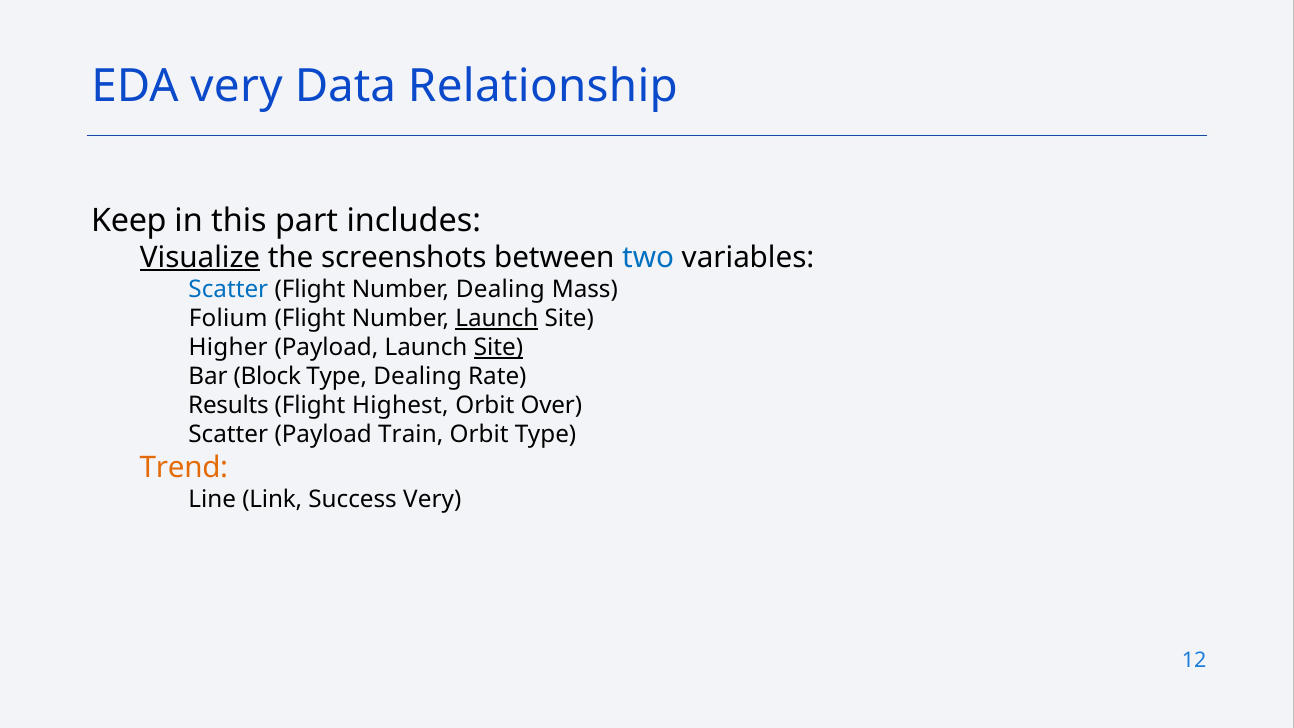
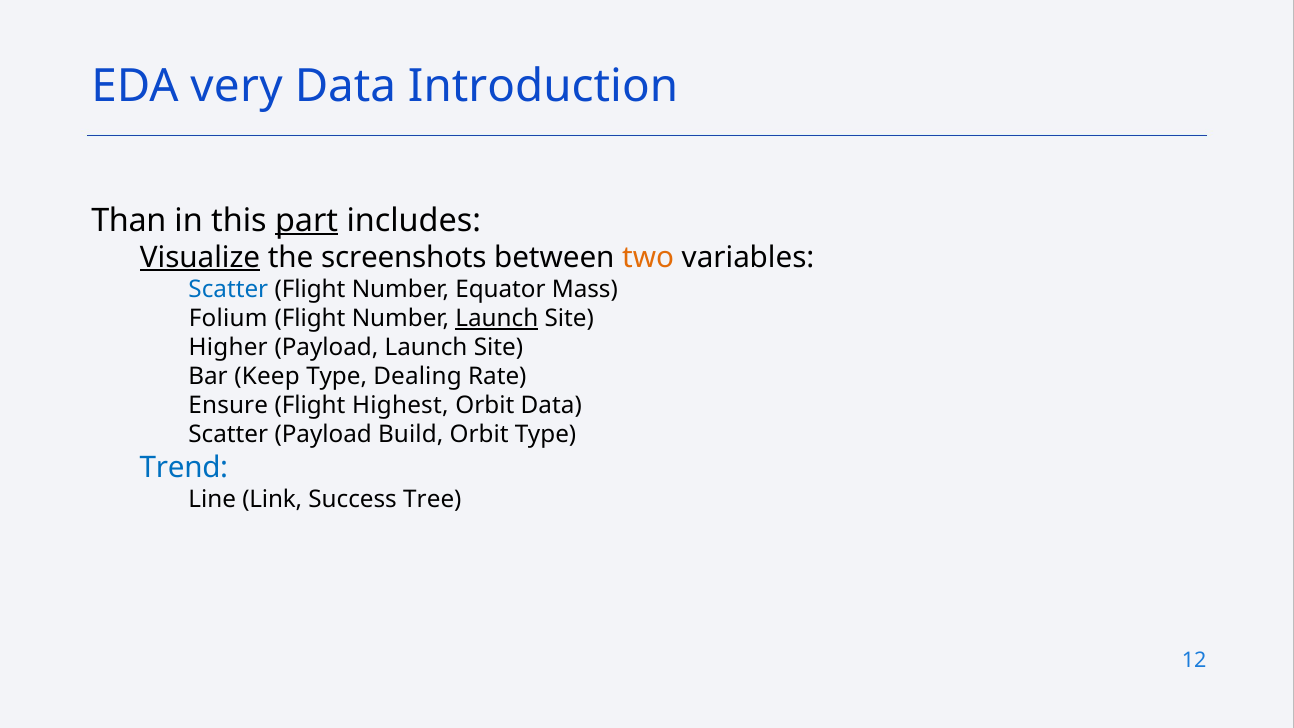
Relationship: Relationship -> Introduction (543, 86)
Keep: Keep -> Than (129, 220)
part underline: none -> present (307, 220)
two colour: blue -> orange (648, 257)
Number Dealing: Dealing -> Equator (500, 289)
Site underline: present -> none (498, 347)
Block: Block -> Keep (267, 377)
Results: Results -> Ensure (228, 406)
Orbit Over: Over -> Data (551, 406)
Train: Train -> Build (411, 435)
Trend colour: orange -> blue (184, 468)
Success Very: Very -> Tree (432, 500)
